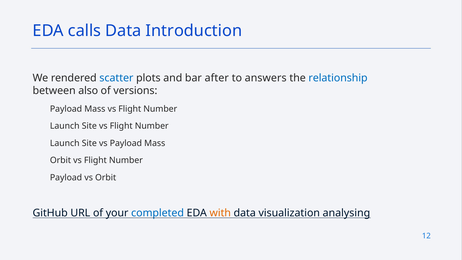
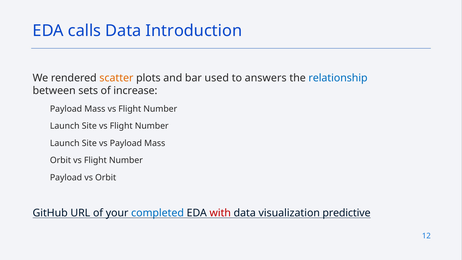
scatter colour: blue -> orange (116, 78)
after: after -> used (217, 78)
also: also -> sets (88, 91)
versions: versions -> increase (135, 91)
with colour: orange -> red (220, 213)
analysing: analysing -> predictive (346, 213)
